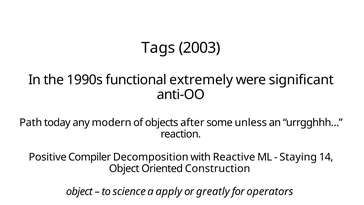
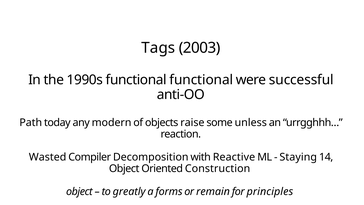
functional extremely: extremely -> functional (201, 80)
significant: significant -> successful (301, 80)
after: after -> raise (192, 122)
Positive: Positive -> Wasted (48, 157)
science: science -> greatly (129, 191)
apply: apply -> forms (169, 191)
greatly: greatly -> remain (213, 191)
operators: operators -> principles (270, 191)
